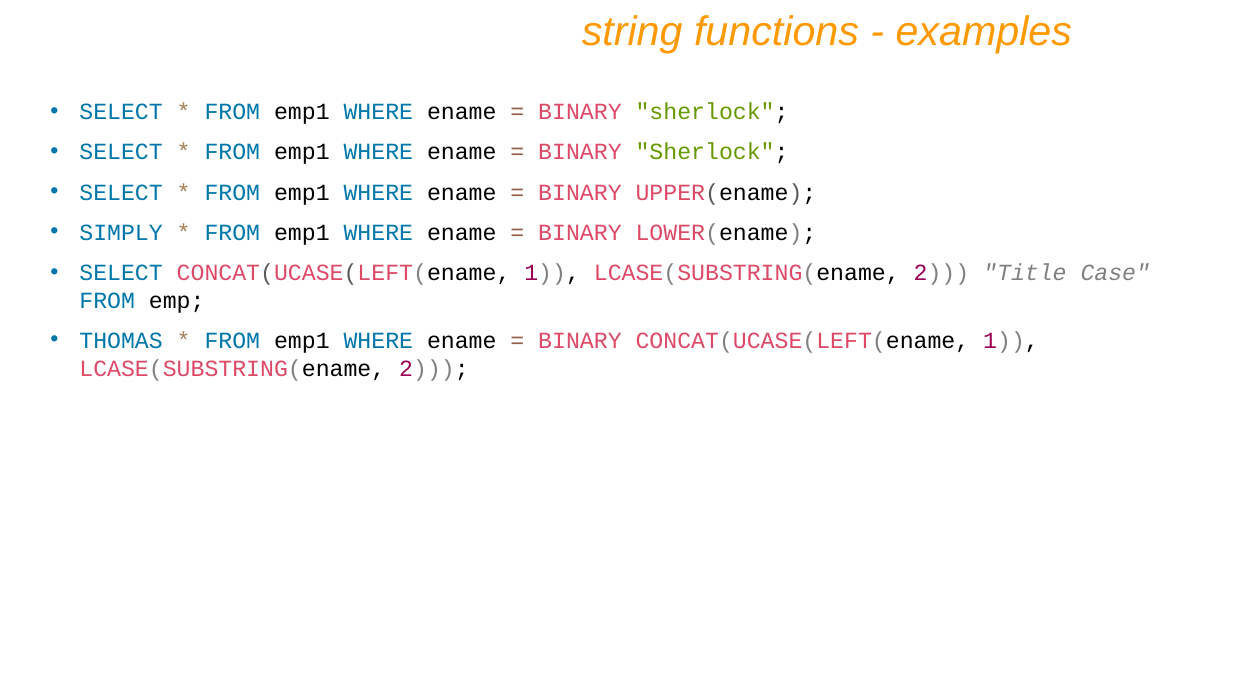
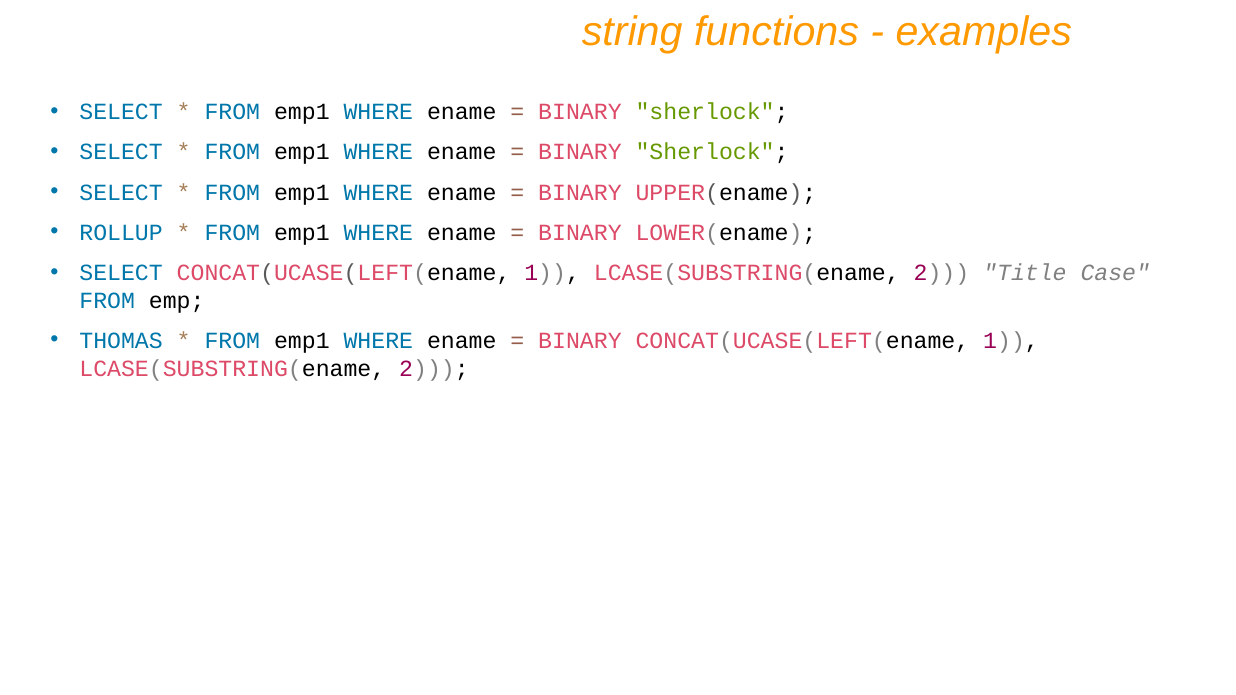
SIMPLY: SIMPLY -> ROLLUP (121, 233)
